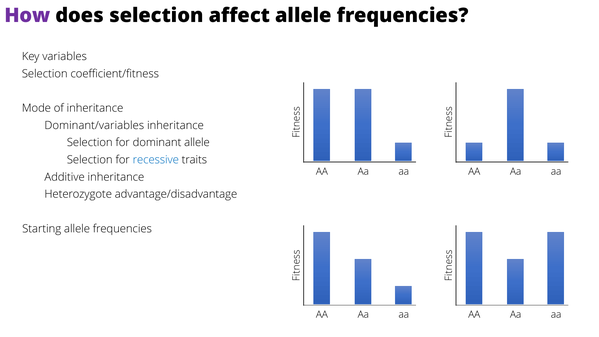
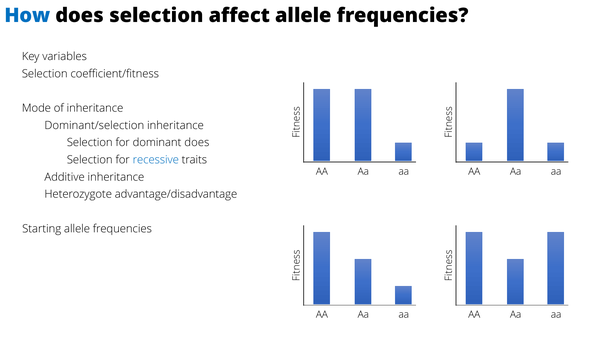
How colour: purple -> blue (27, 16)
Dominant/variables: Dominant/variables -> Dominant/selection (94, 125)
dominant allele: allele -> does (197, 143)
